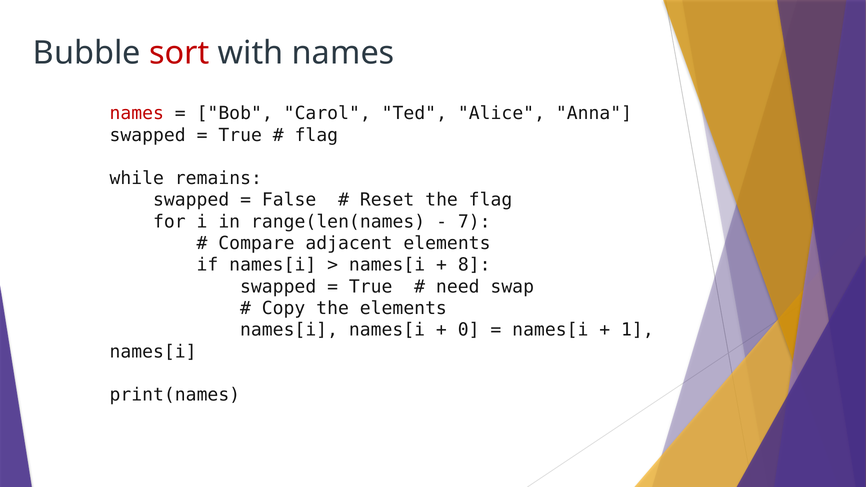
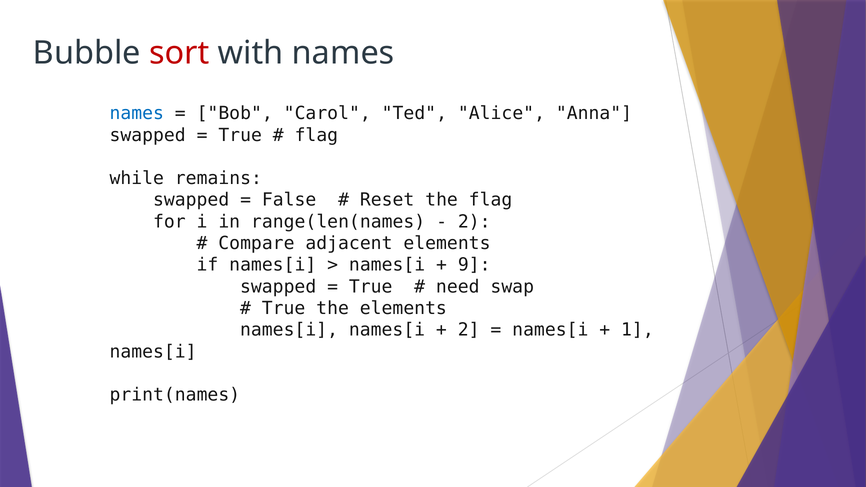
names colour: red -> blue (137, 113)
7: 7 -> 2 (474, 222)
8: 8 -> 9 (474, 265)
Copy: Copy -> True (284, 308)
0: 0 -> 2 (469, 330)
